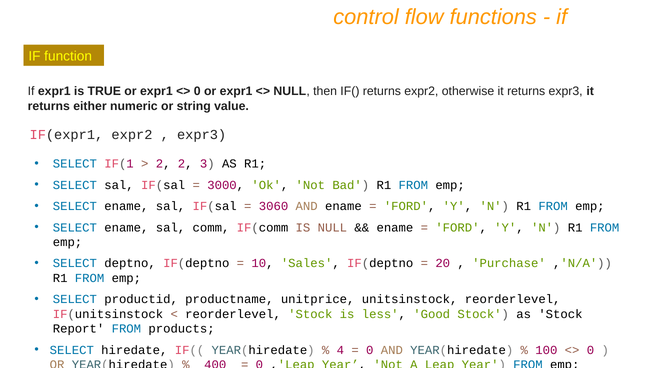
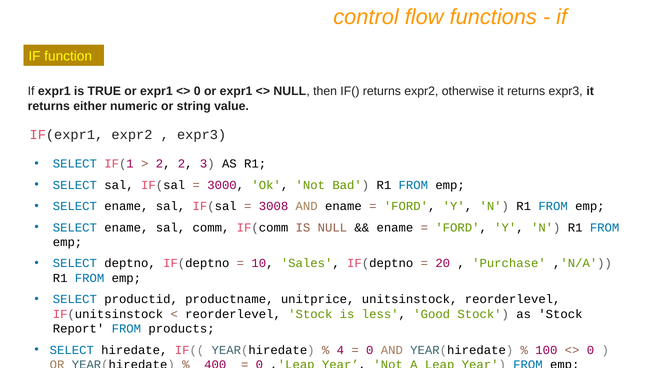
3060: 3060 -> 3008 (274, 206)
